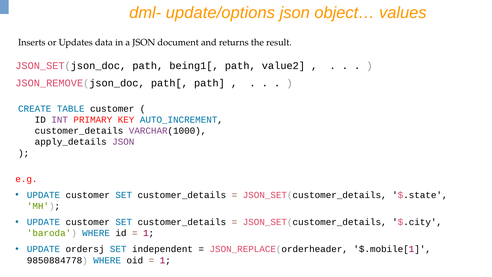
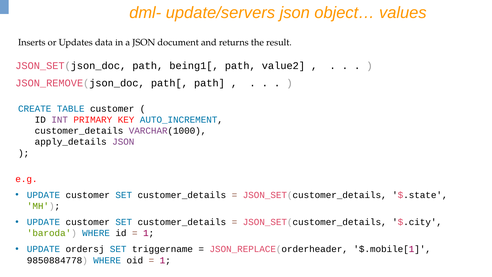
update/options: update/options -> update/servers (220, 13)
independent: independent -> triggername (162, 249)
